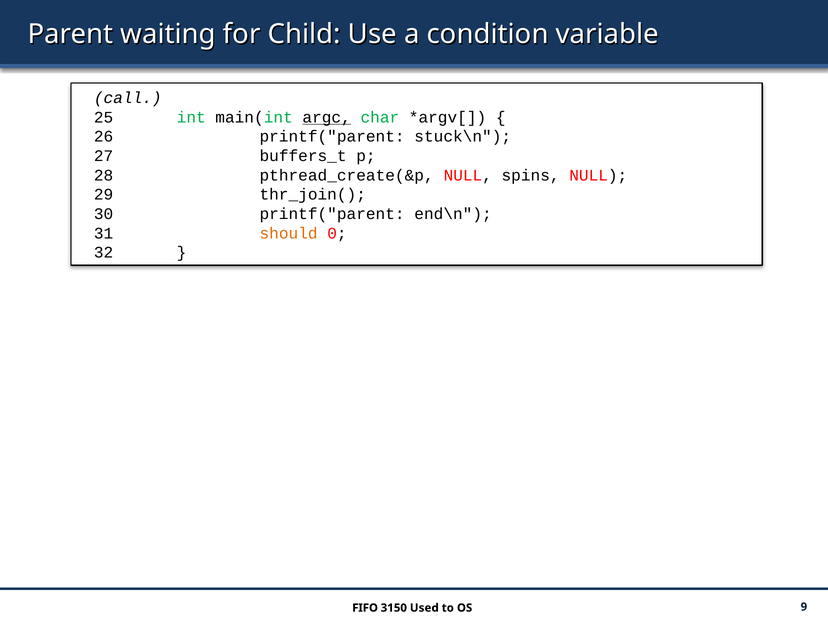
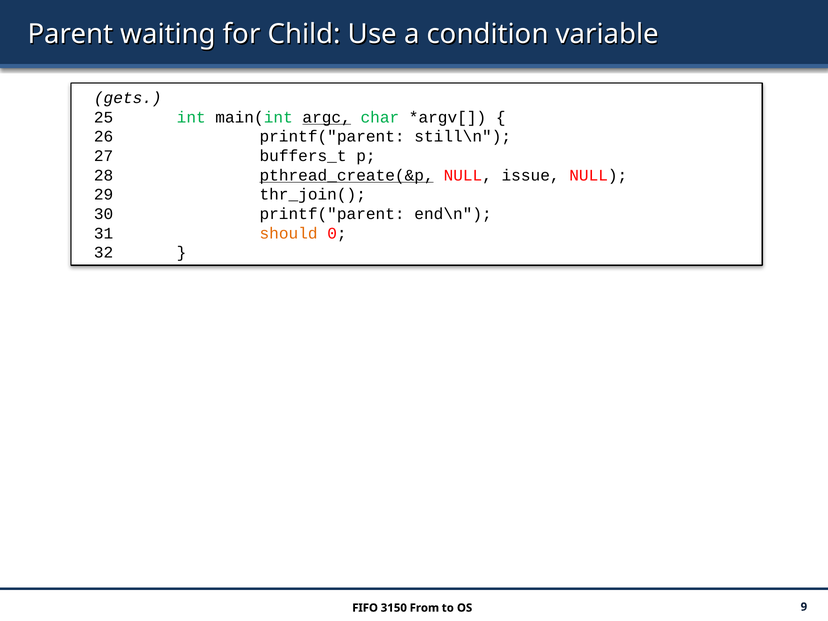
call: call -> gets (128, 98)
stuck\n: stuck\n -> still\n (463, 137)
pthread_create(&p underline: none -> present (347, 175)
spins: spins -> issue (531, 175)
Used: Used -> From (424, 608)
